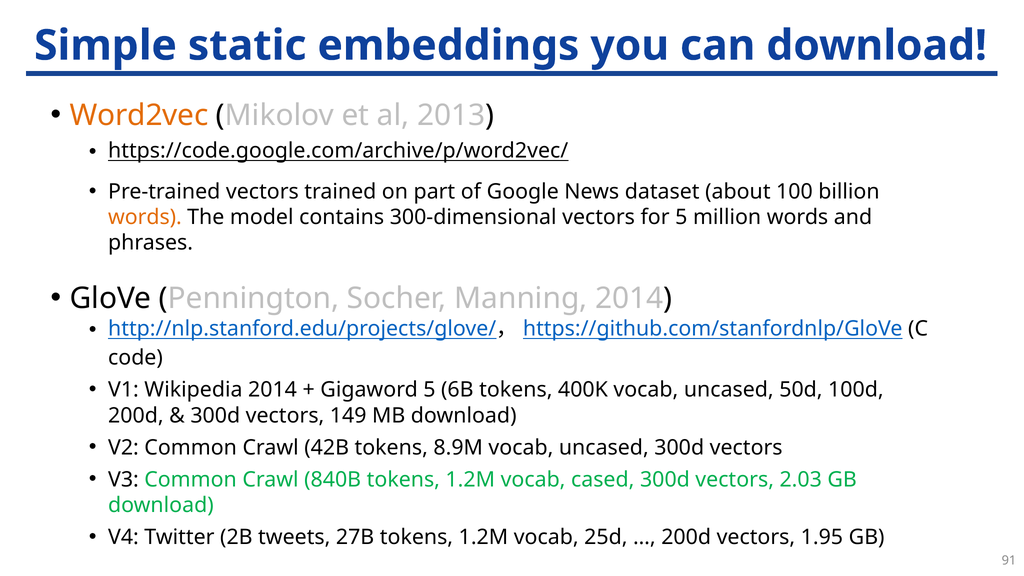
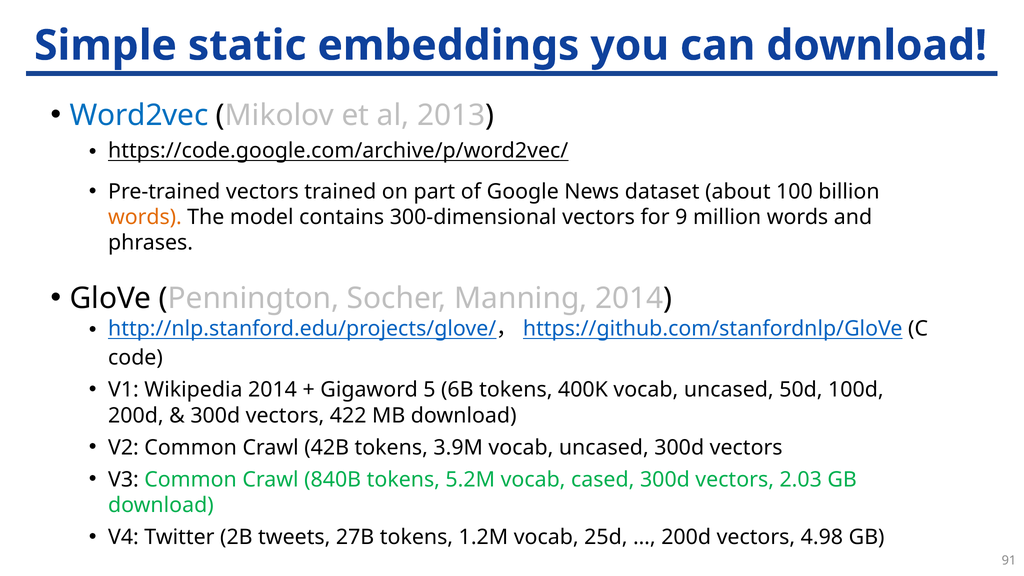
Word2vec colour: orange -> blue (139, 115)
for 5: 5 -> 9 (681, 217)
149: 149 -> 422 (348, 416)
8.9M: 8.9M -> 3.9M (458, 448)
840B tokens 1.2M: 1.2M -> 5.2M (470, 480)
1.95: 1.95 -> 4.98 (822, 537)
